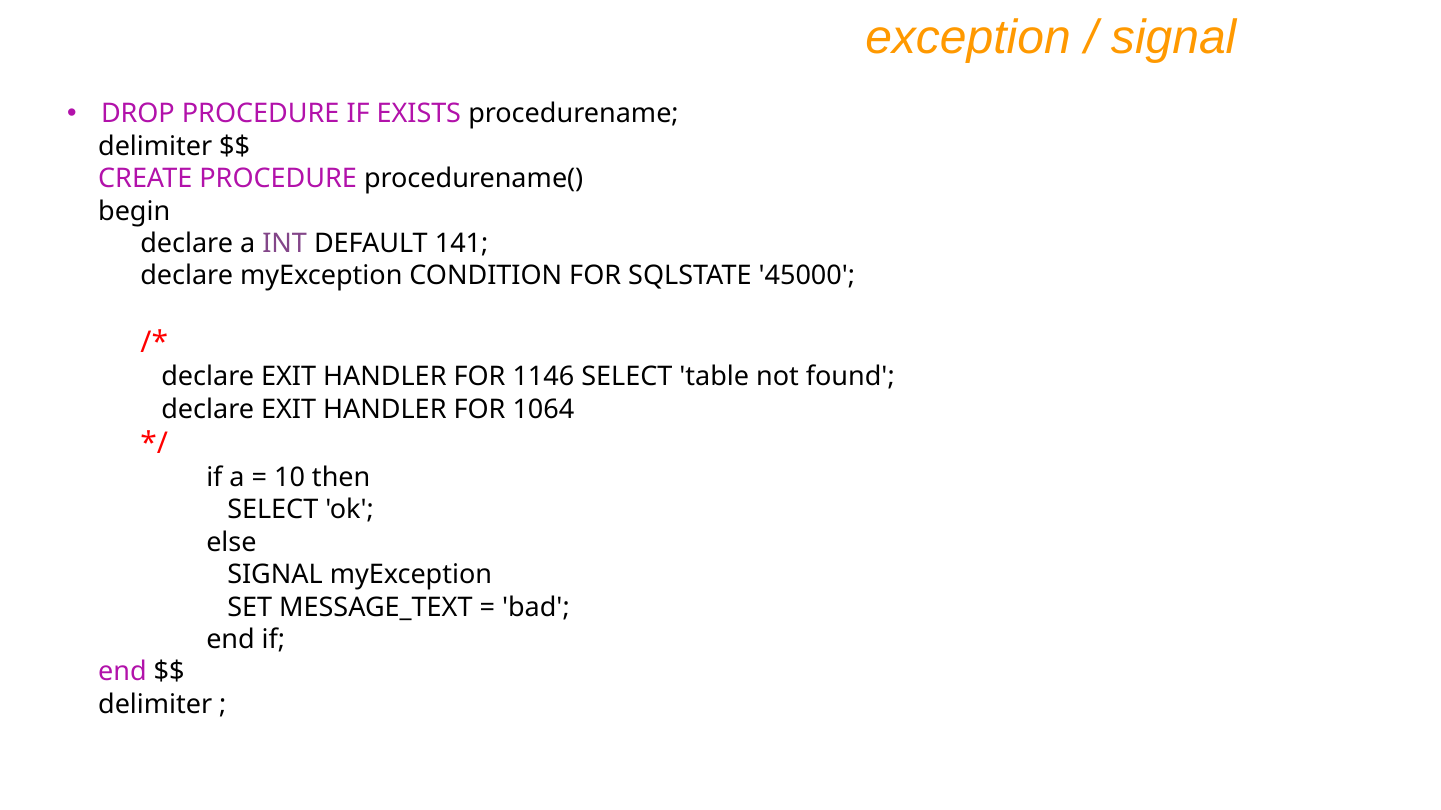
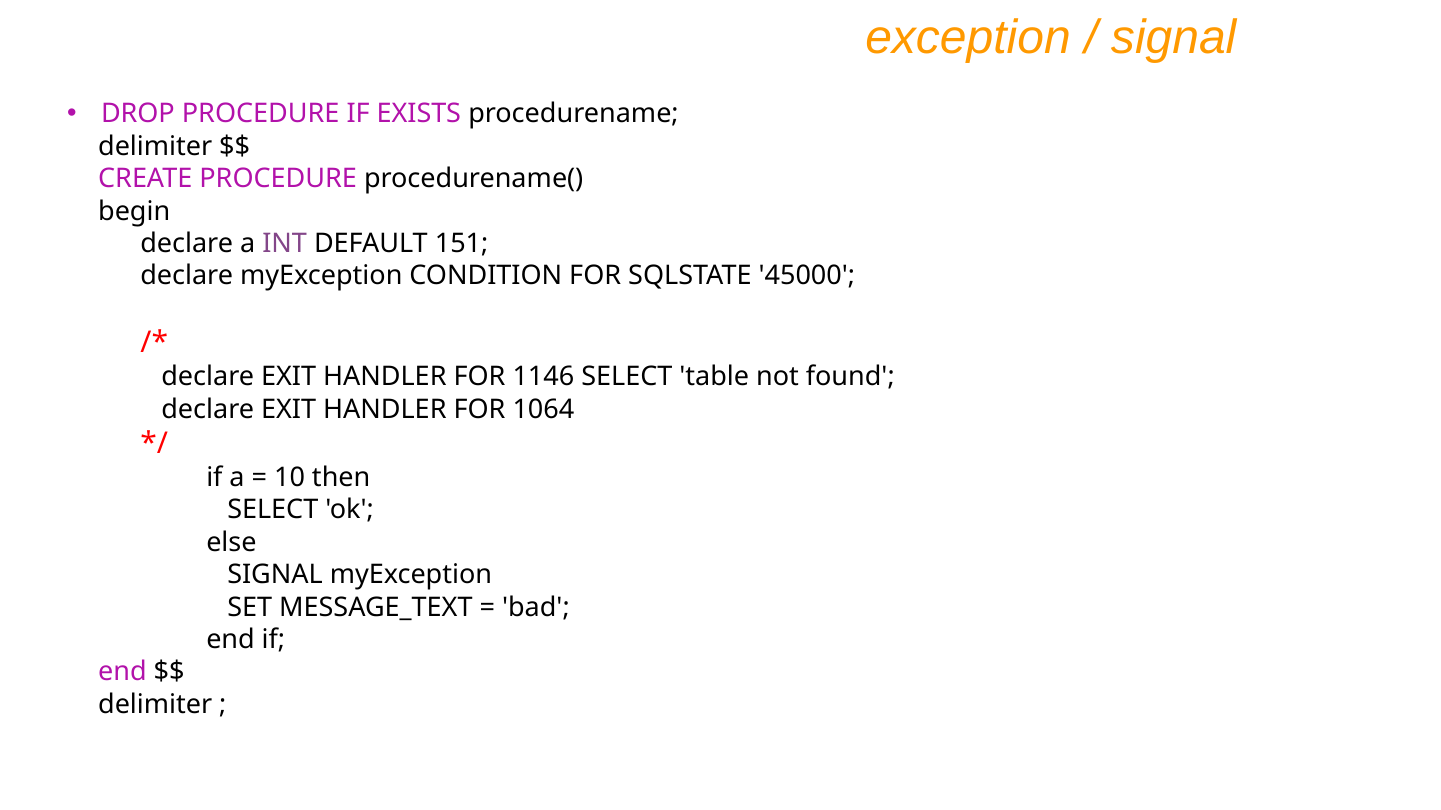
141: 141 -> 151 (462, 244)
